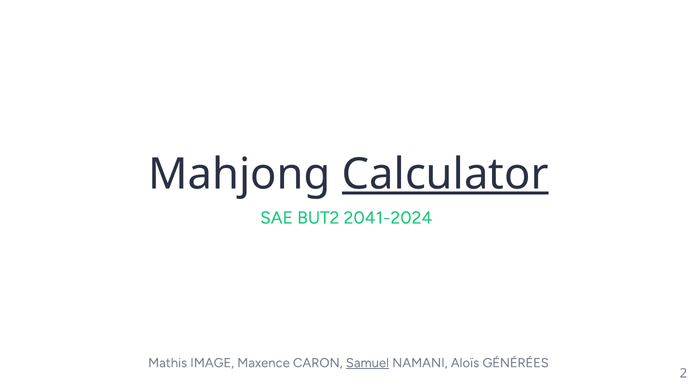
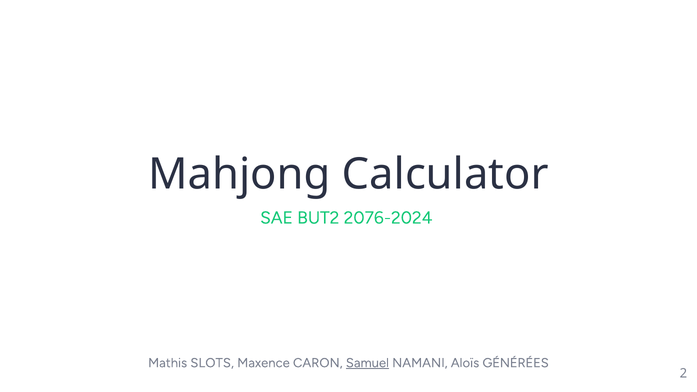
Calculator underline: present -> none (445, 174)
2041-2024: 2041-2024 -> 2076-2024 (388, 218)
IMAGE: IMAGE -> SLOTS (212, 363)
